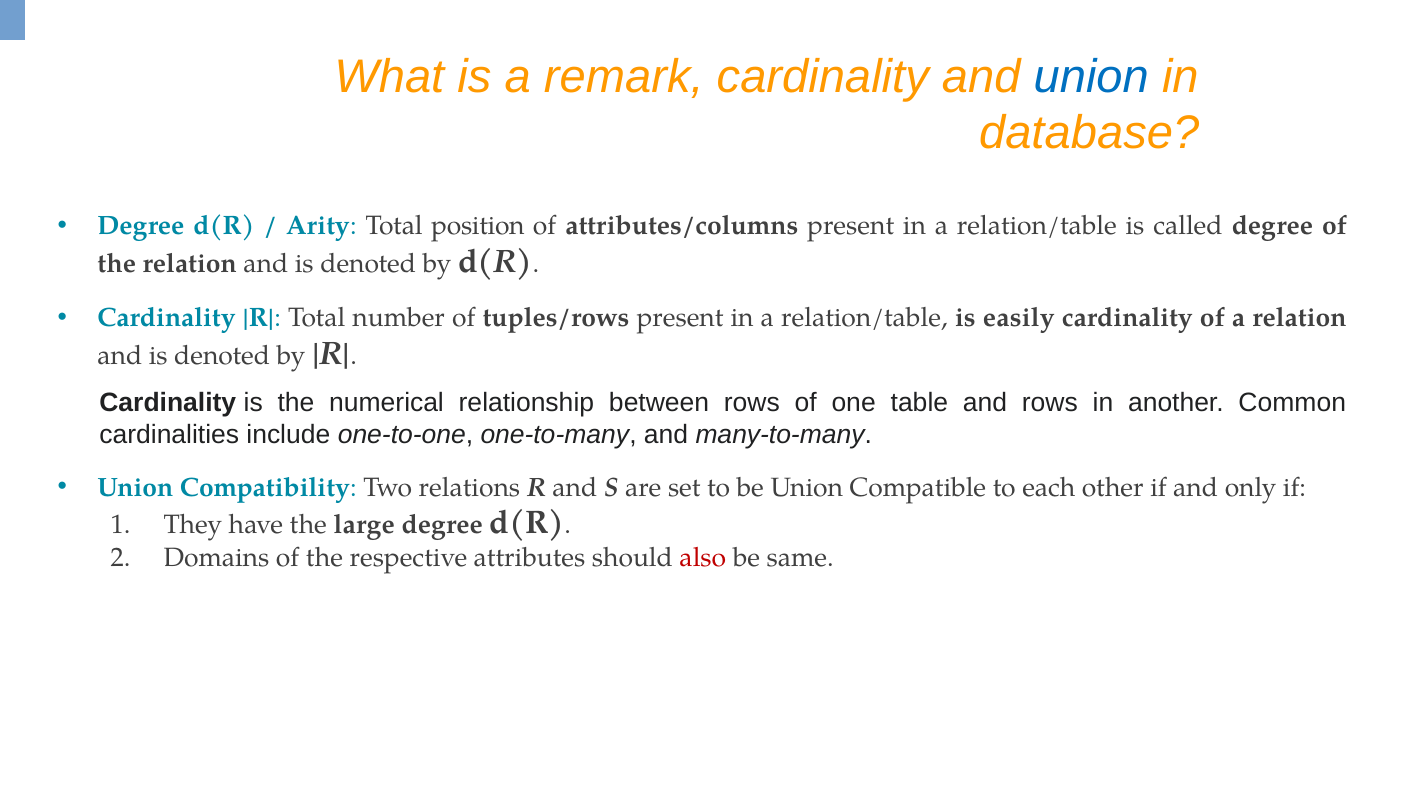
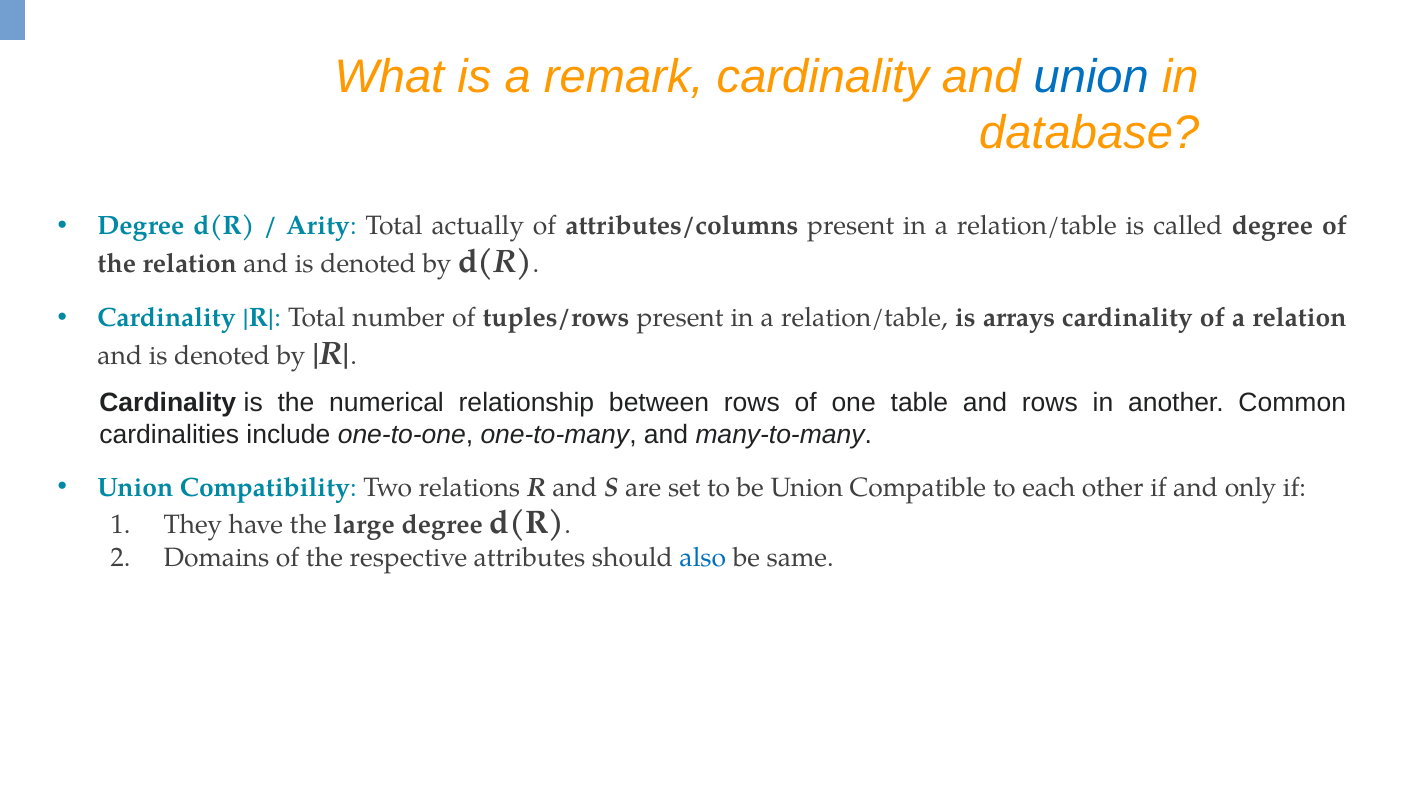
position: position -> actually (478, 226)
easily: easily -> arrays (1019, 318)
also colour: red -> blue (703, 558)
